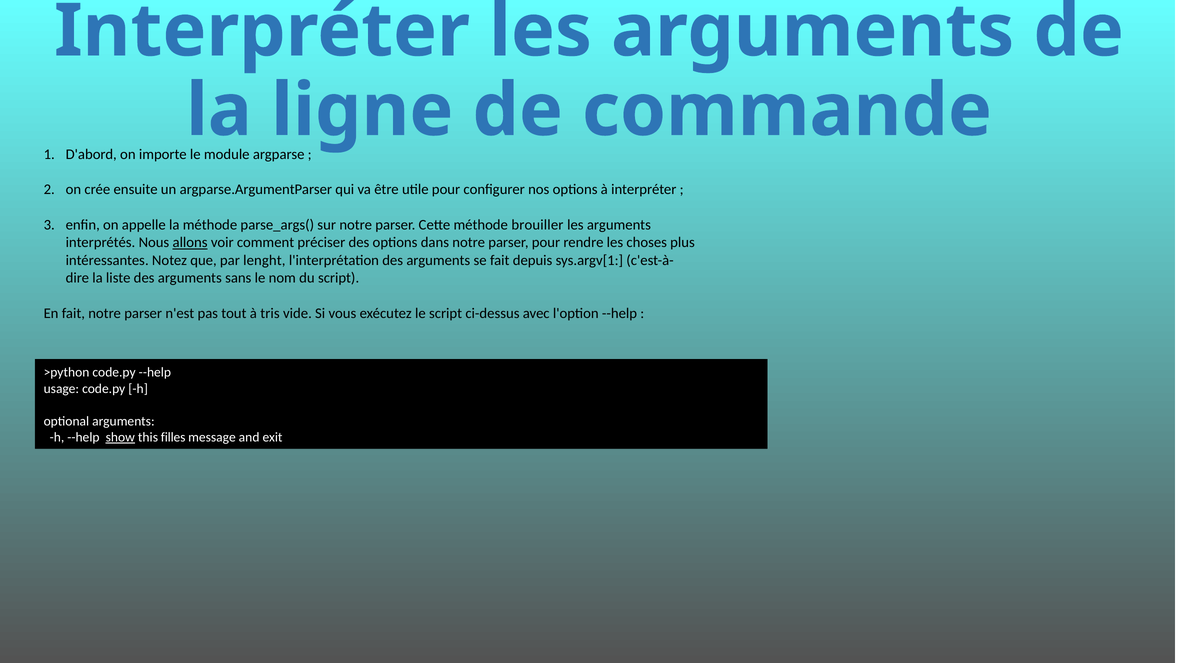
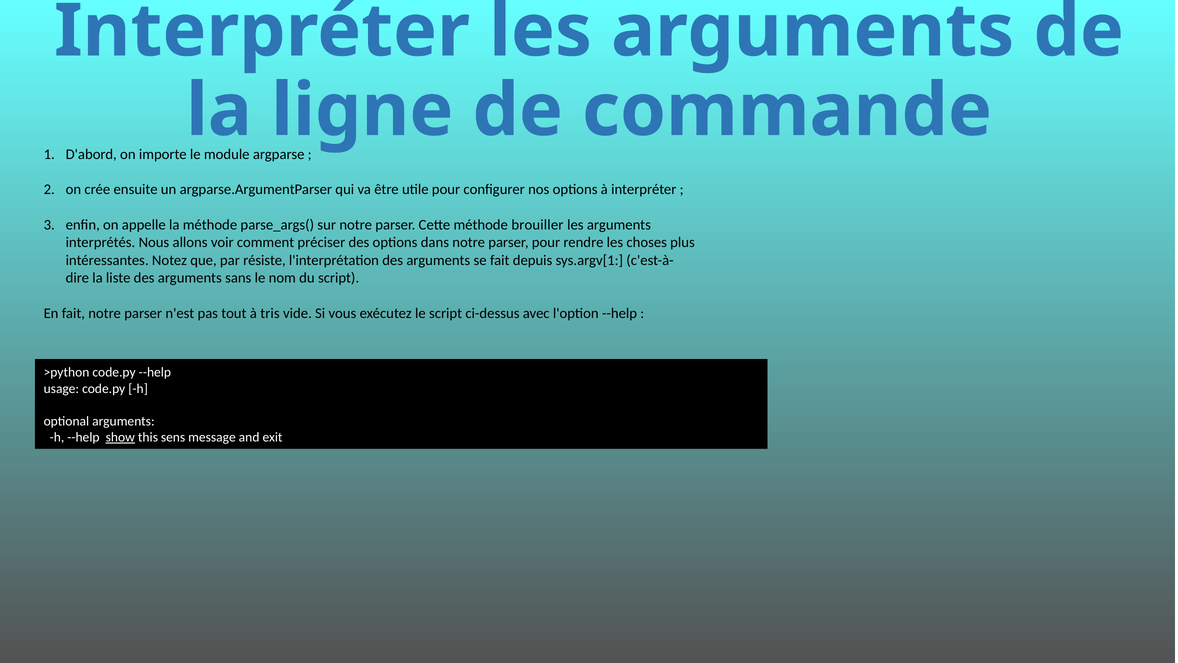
allons underline: present -> none (190, 242)
lenght: lenght -> résiste (264, 260)
filles: filles -> sens (173, 437)
